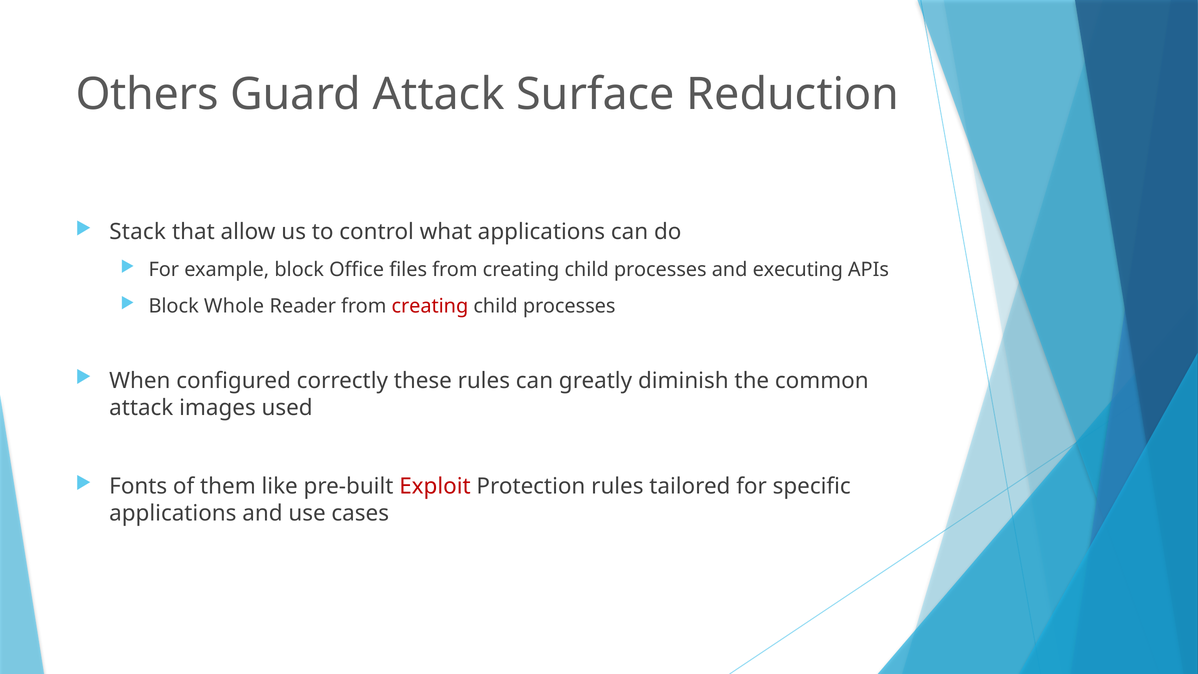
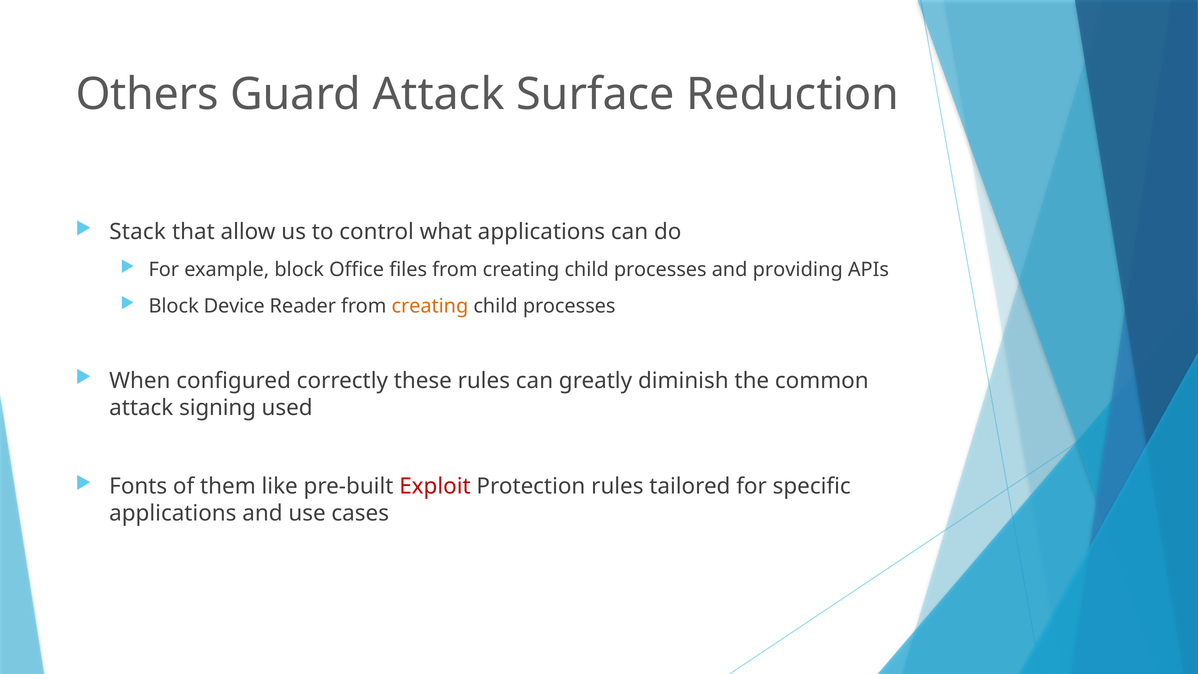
executing: executing -> providing (798, 270)
Whole: Whole -> Device (234, 306)
creating colour: red -> orange (430, 306)
images: images -> signing (218, 408)
